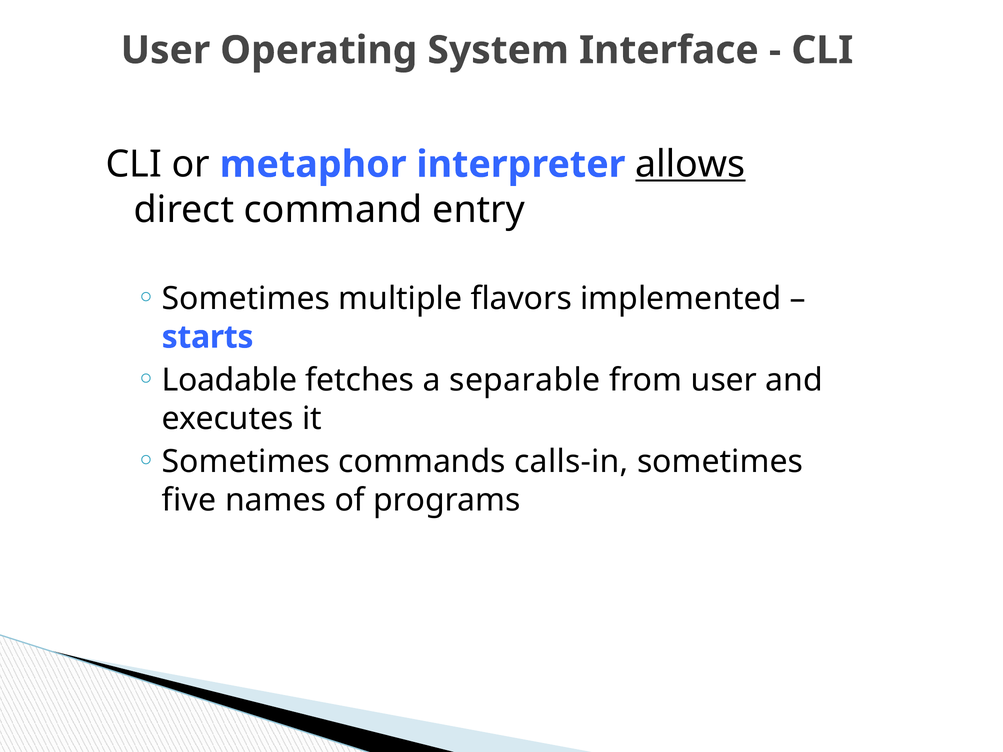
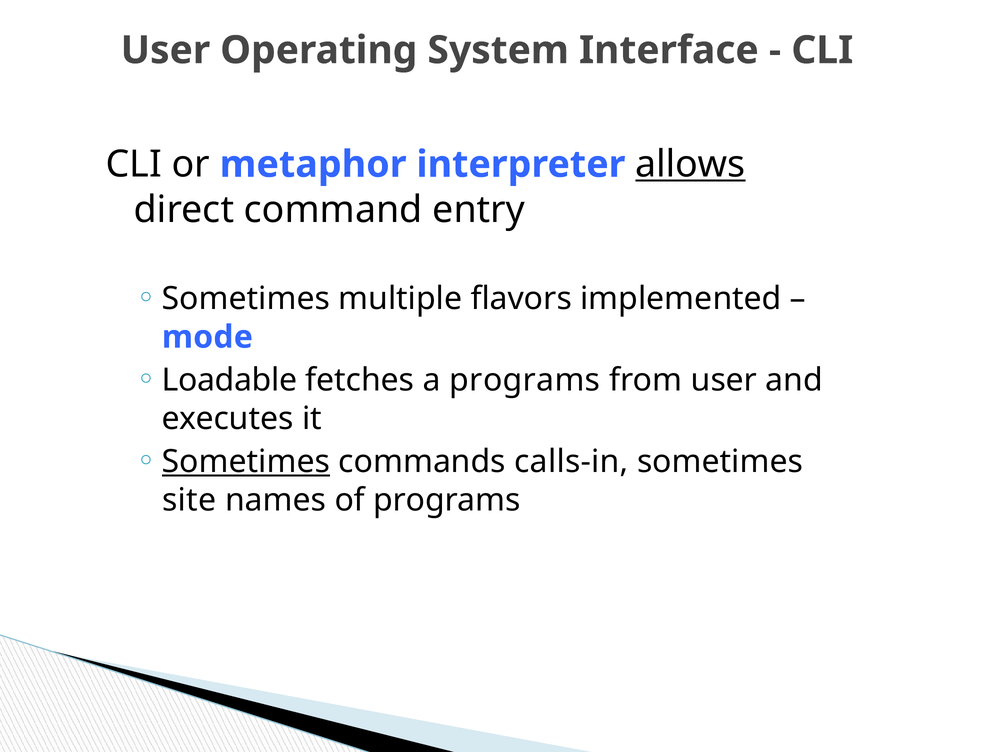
starts: starts -> mode (207, 337)
a separable: separable -> programs (525, 380)
Sometimes underline: none -> present (246, 462)
five: five -> site (189, 500)
